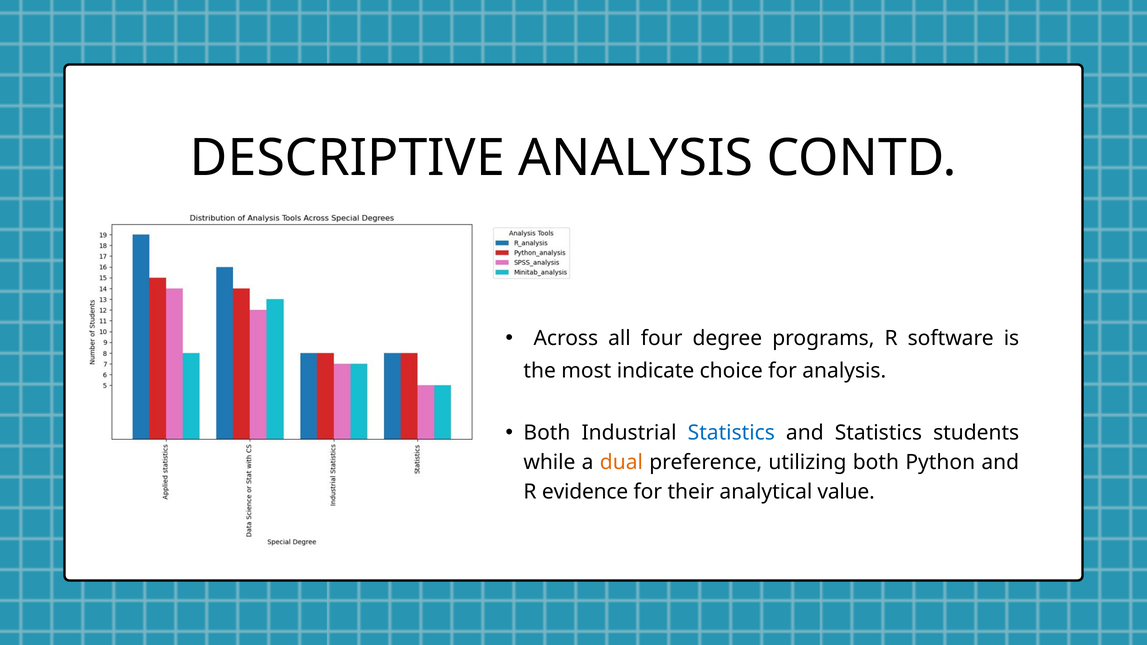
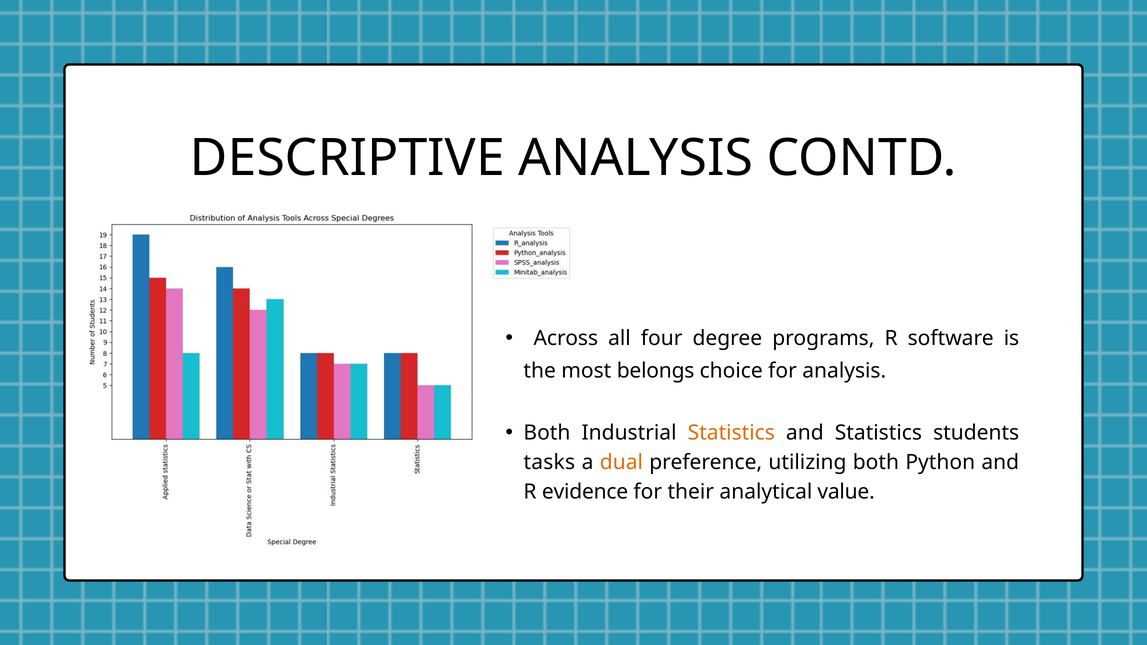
indicate: indicate -> belongs (656, 371)
Statistics colour: blue -> orange (731, 433)
while: while -> tasks (549, 463)
